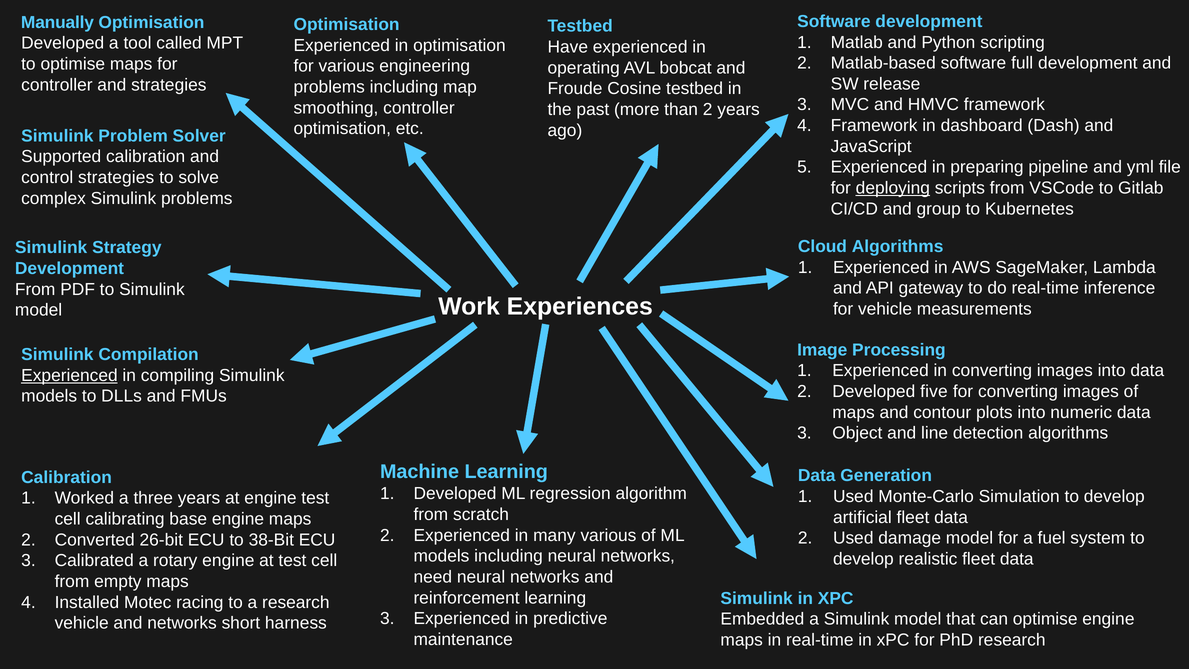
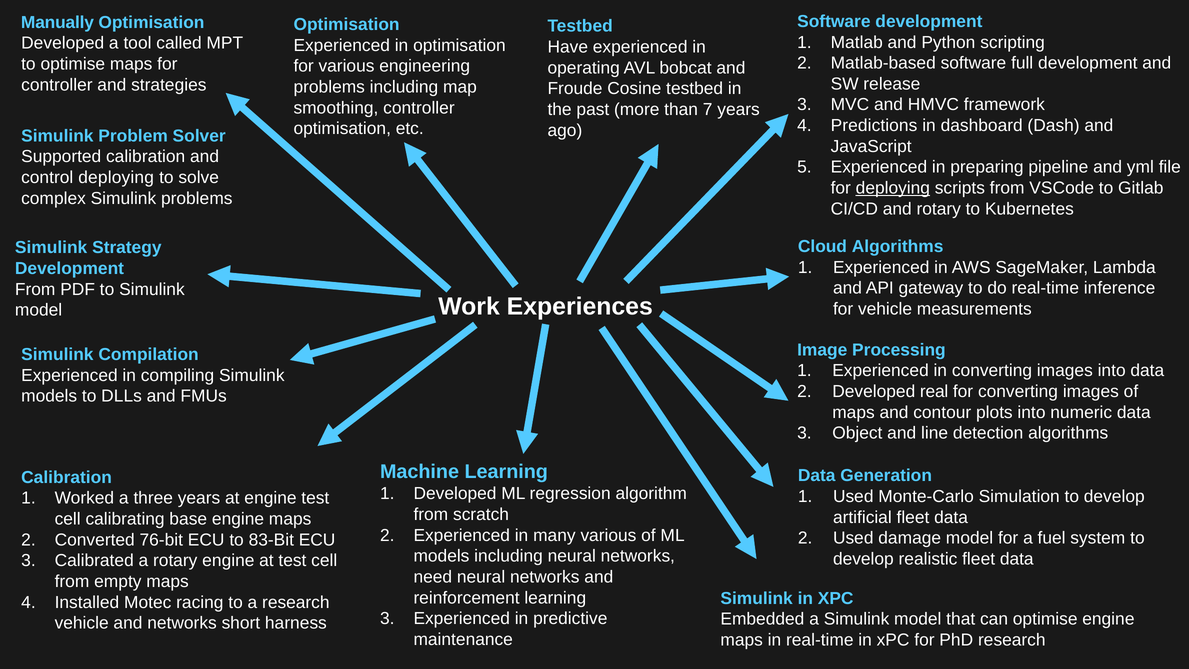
than 2: 2 -> 7 (708, 110)
Framework: Framework -> Predictions (874, 126)
control strategies: strategies -> deploying (116, 178)
and group: group -> rotary (939, 209)
Experienced underline: present -> none (69, 375)
five: five -> real (934, 391)
26-bit: 26-bit -> 76-bit (161, 540)
38-Bit: 38-Bit -> 83-Bit (271, 540)
